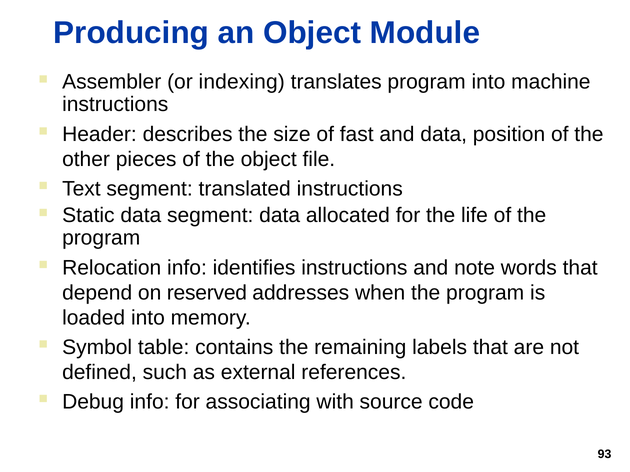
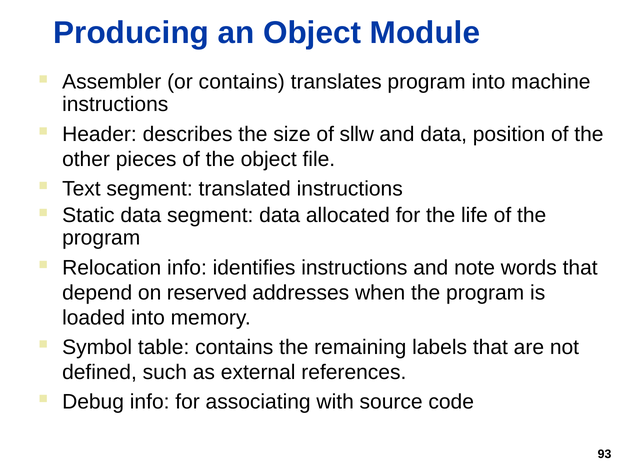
or indexing: indexing -> contains (242, 82)
fast: fast -> sllw (357, 134)
